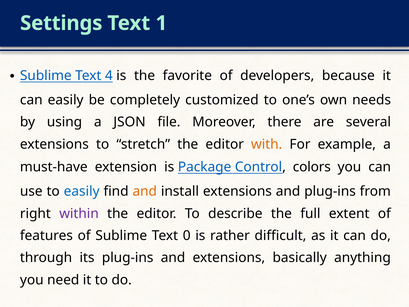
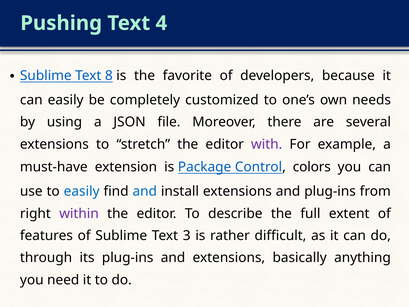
Settings: Settings -> Pushing (61, 23)
1: 1 -> 4 (161, 23)
4: 4 -> 8 (109, 76)
with colour: orange -> purple (267, 144)
and colour: orange -> blue (145, 191)
0: 0 -> 3 (187, 235)
